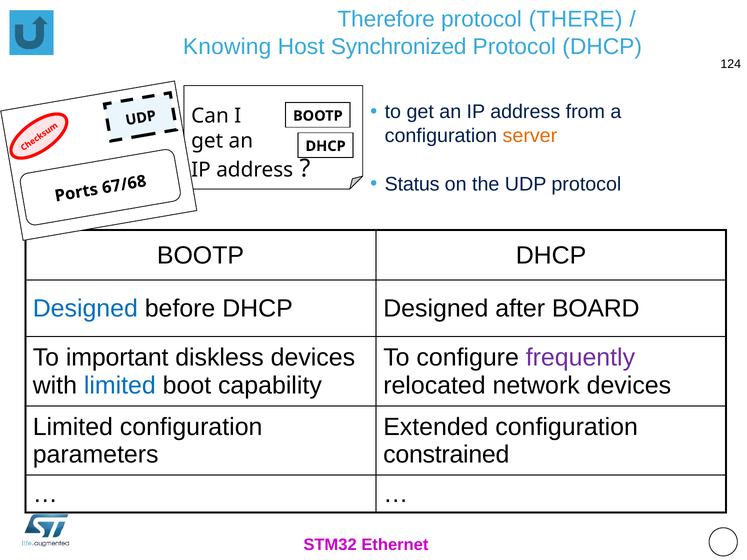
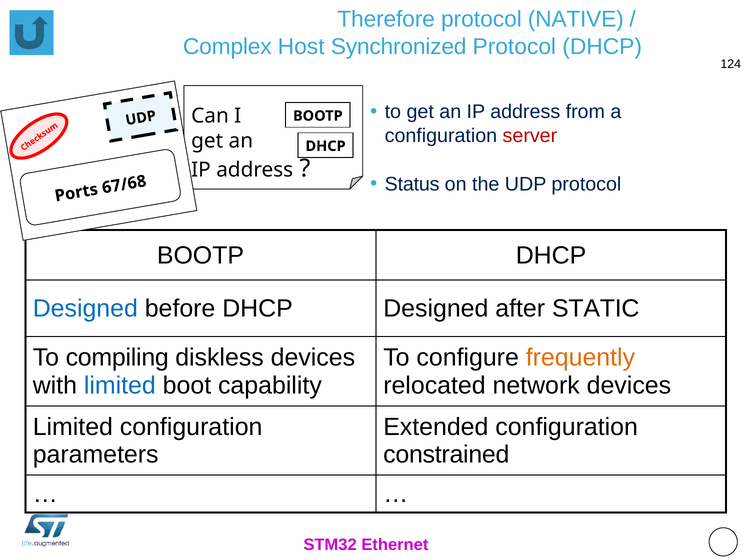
THERE: THERE -> NATIVE (576, 19)
Knowing: Knowing -> Complex (227, 47)
server colour: orange -> red (530, 136)
BOARD: BOARD -> STATIC (596, 309)
important: important -> compiling (117, 358)
frequently colour: purple -> orange (580, 358)
